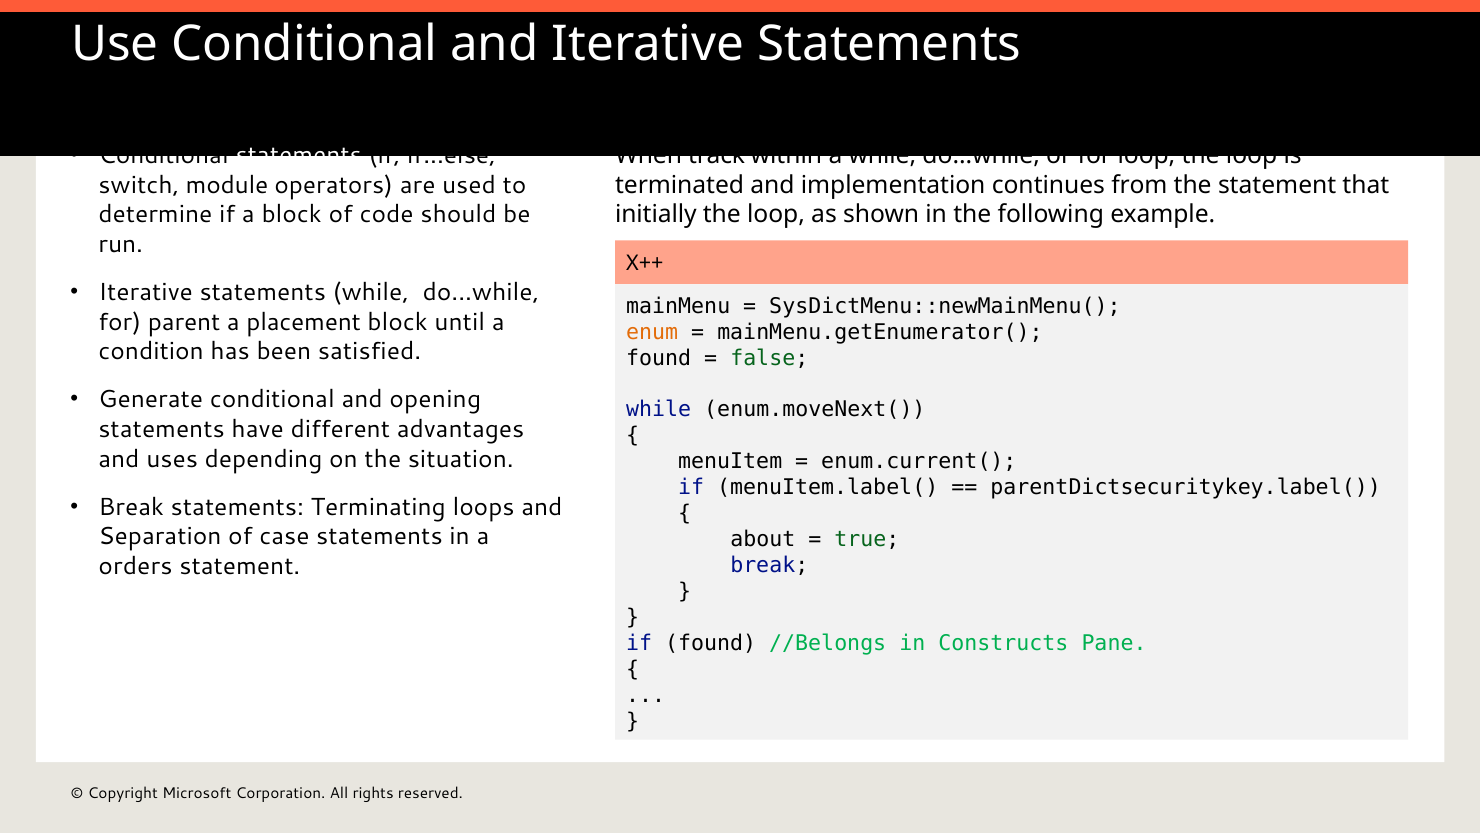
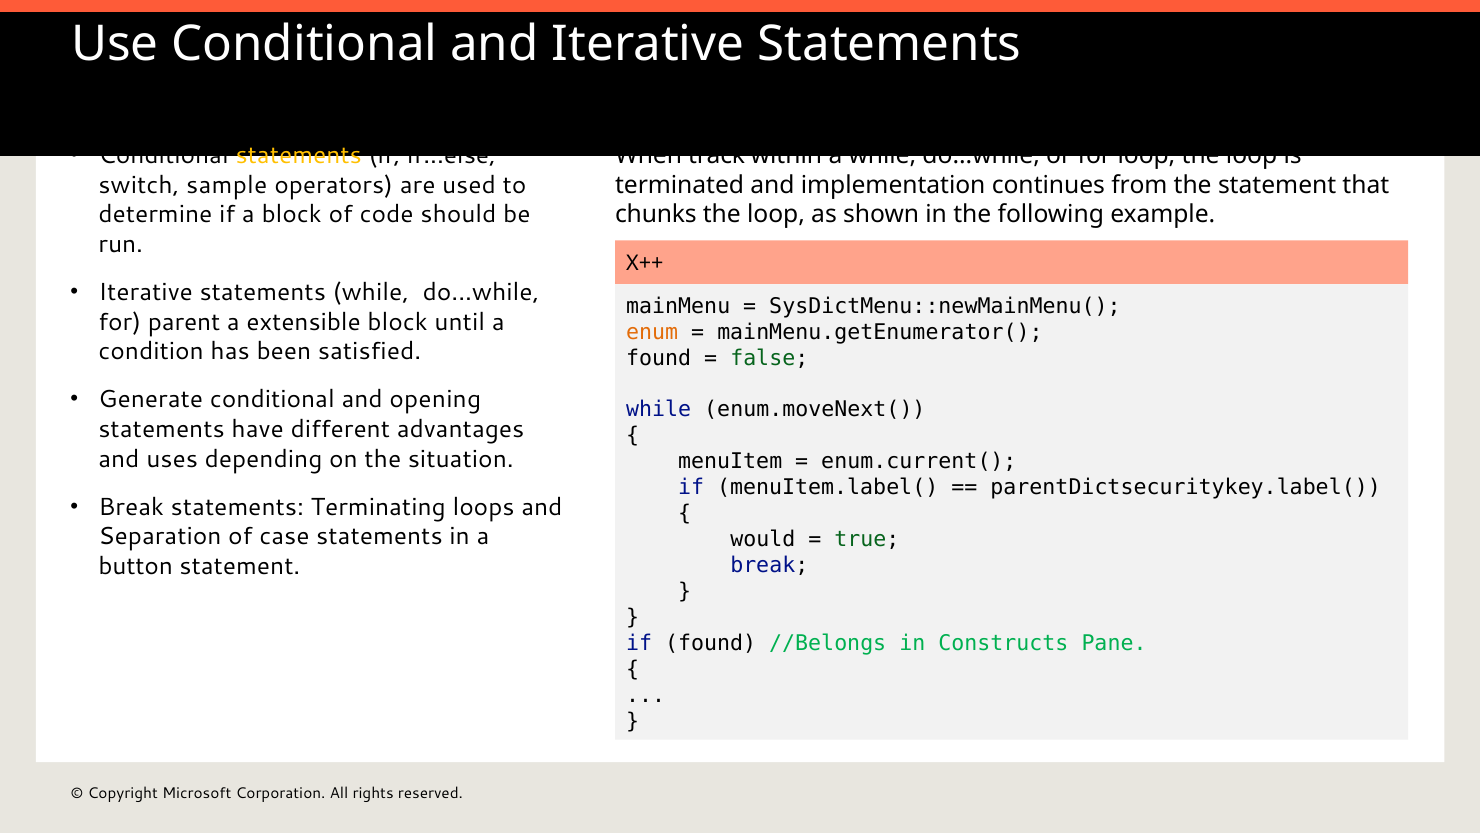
statements colour: white -> yellow (299, 155)
module: module -> sample (227, 185)
initially: initially -> chunks (656, 215)
placement: placement -> extensible (304, 322)
about: about -> would (763, 539)
orders: orders -> button (136, 566)
